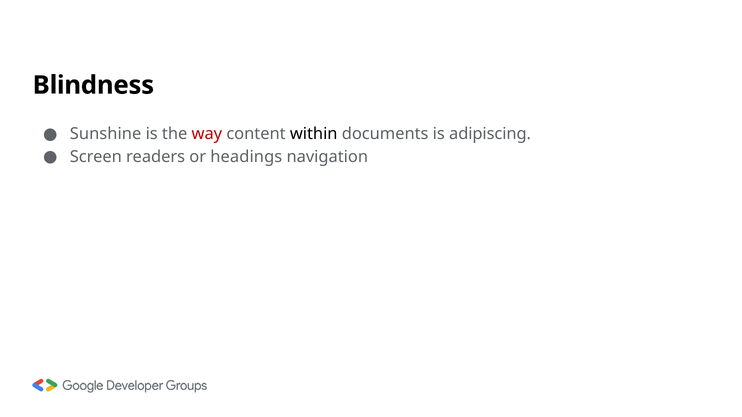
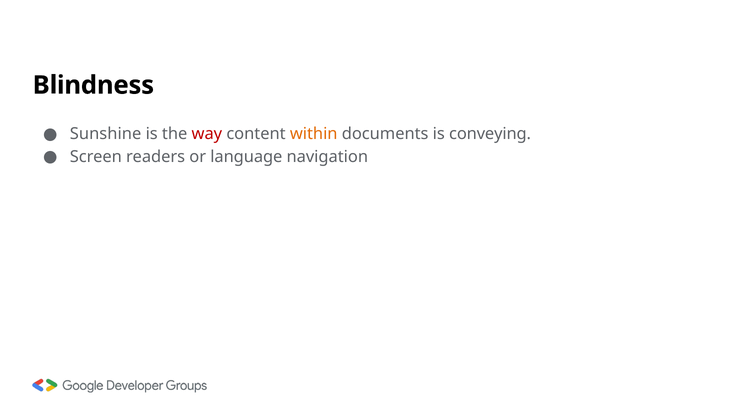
within colour: black -> orange (314, 134)
adipiscing: adipiscing -> conveying (490, 134)
headings: headings -> language (246, 157)
